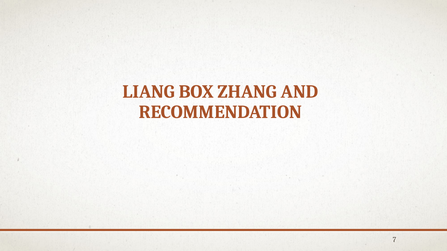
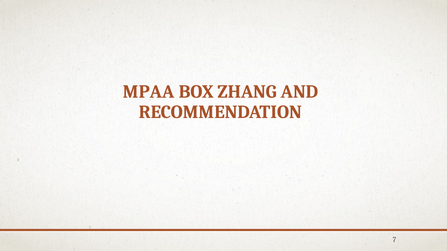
LIANG: LIANG -> MPAA (149, 92)
